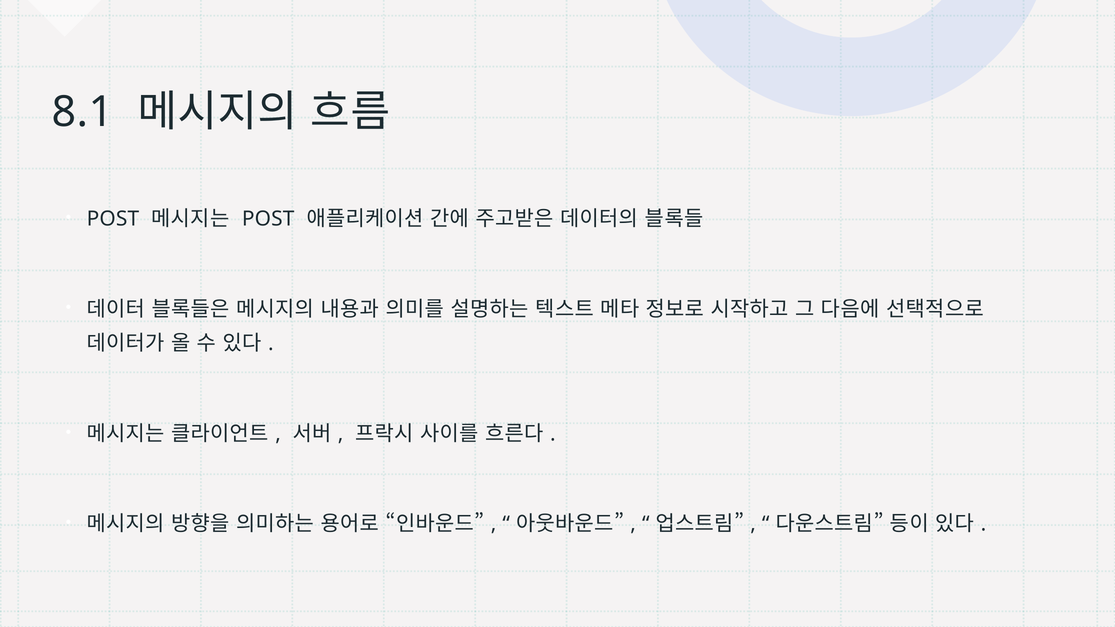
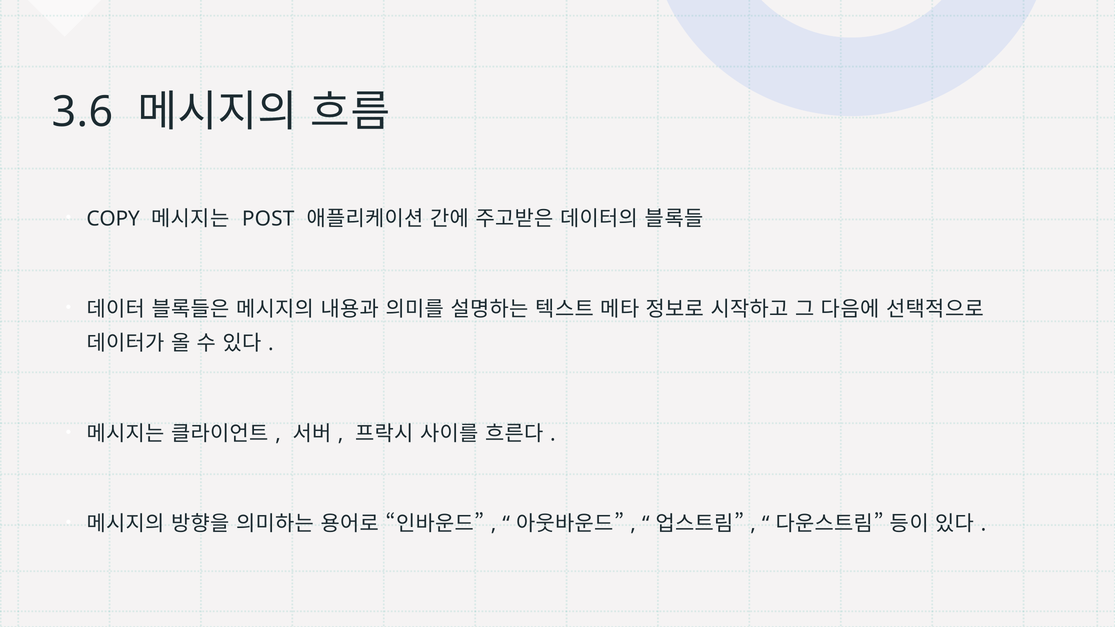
8.1: 8.1 -> 3.6 (83, 112)
POST: POST -> COPY (113, 219)
